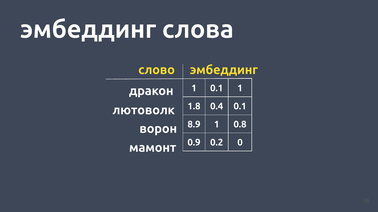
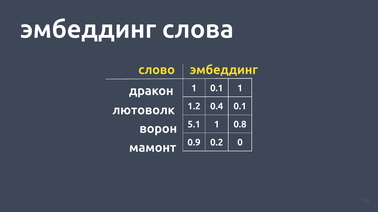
1.8: 1.8 -> 1.2 (194, 107)
8.9: 8.9 -> 5.1 (194, 125)
